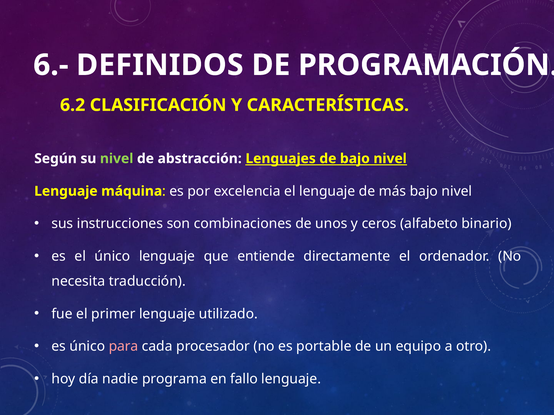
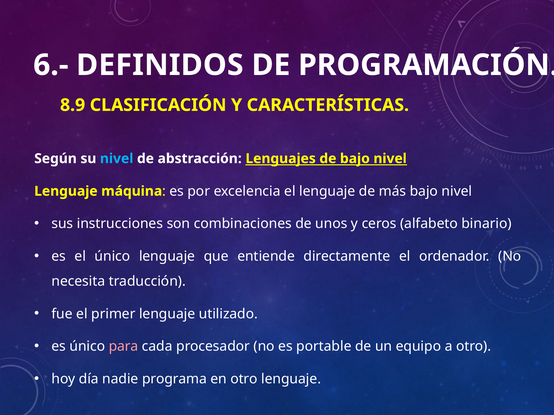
6.2: 6.2 -> 8.9 (73, 105)
nivel colour: light green -> light blue (117, 159)
en fallo: fallo -> otro (244, 379)
